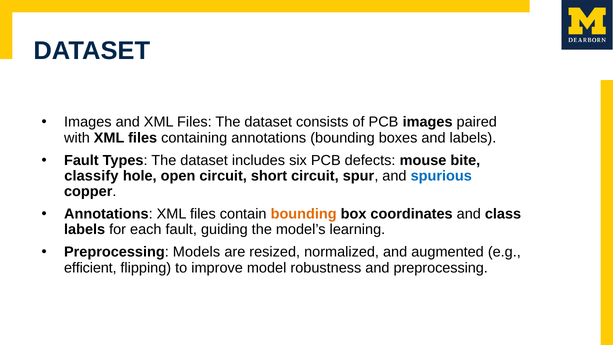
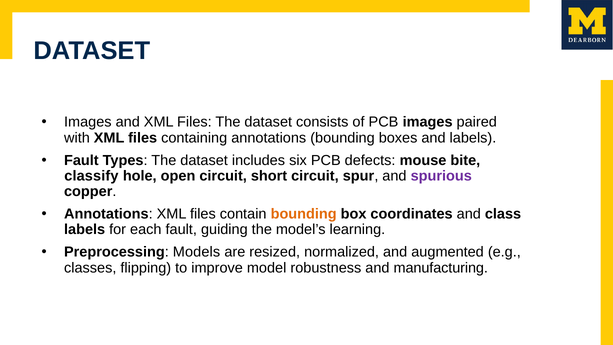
spurious colour: blue -> purple (441, 176)
efficient: efficient -> classes (90, 268)
and preprocessing: preprocessing -> manufacturing (441, 268)
